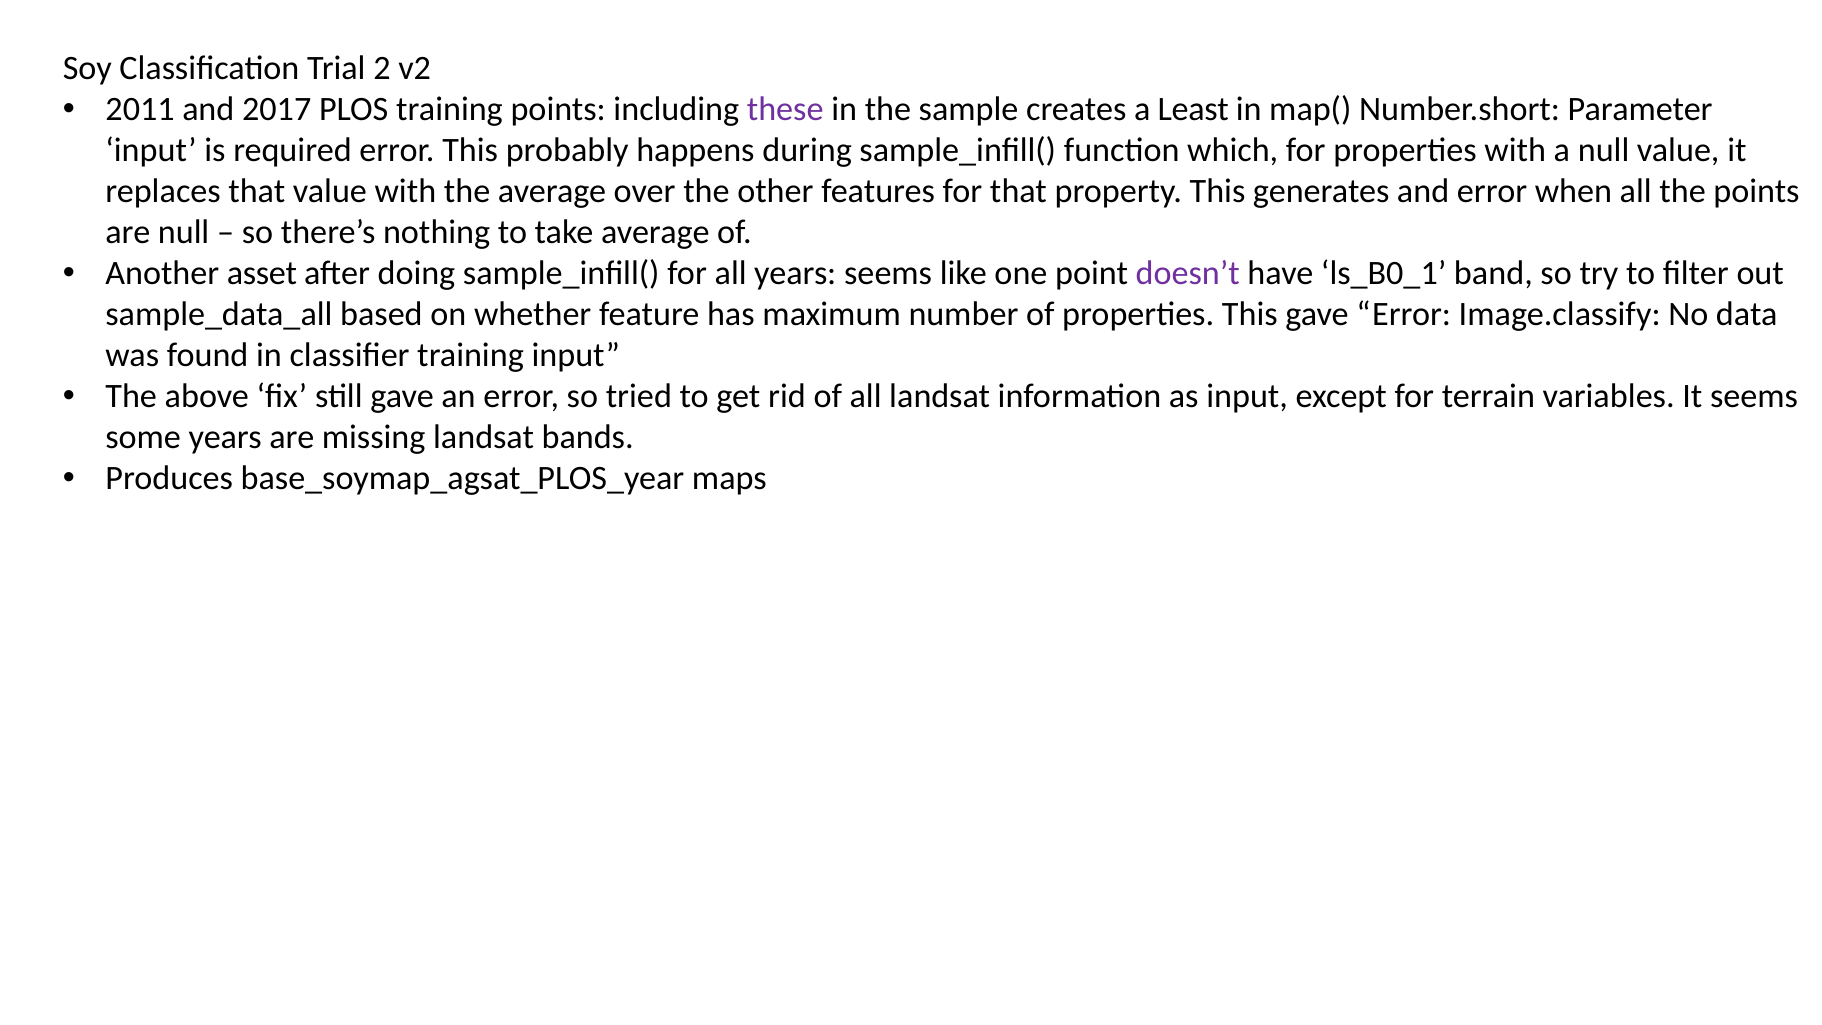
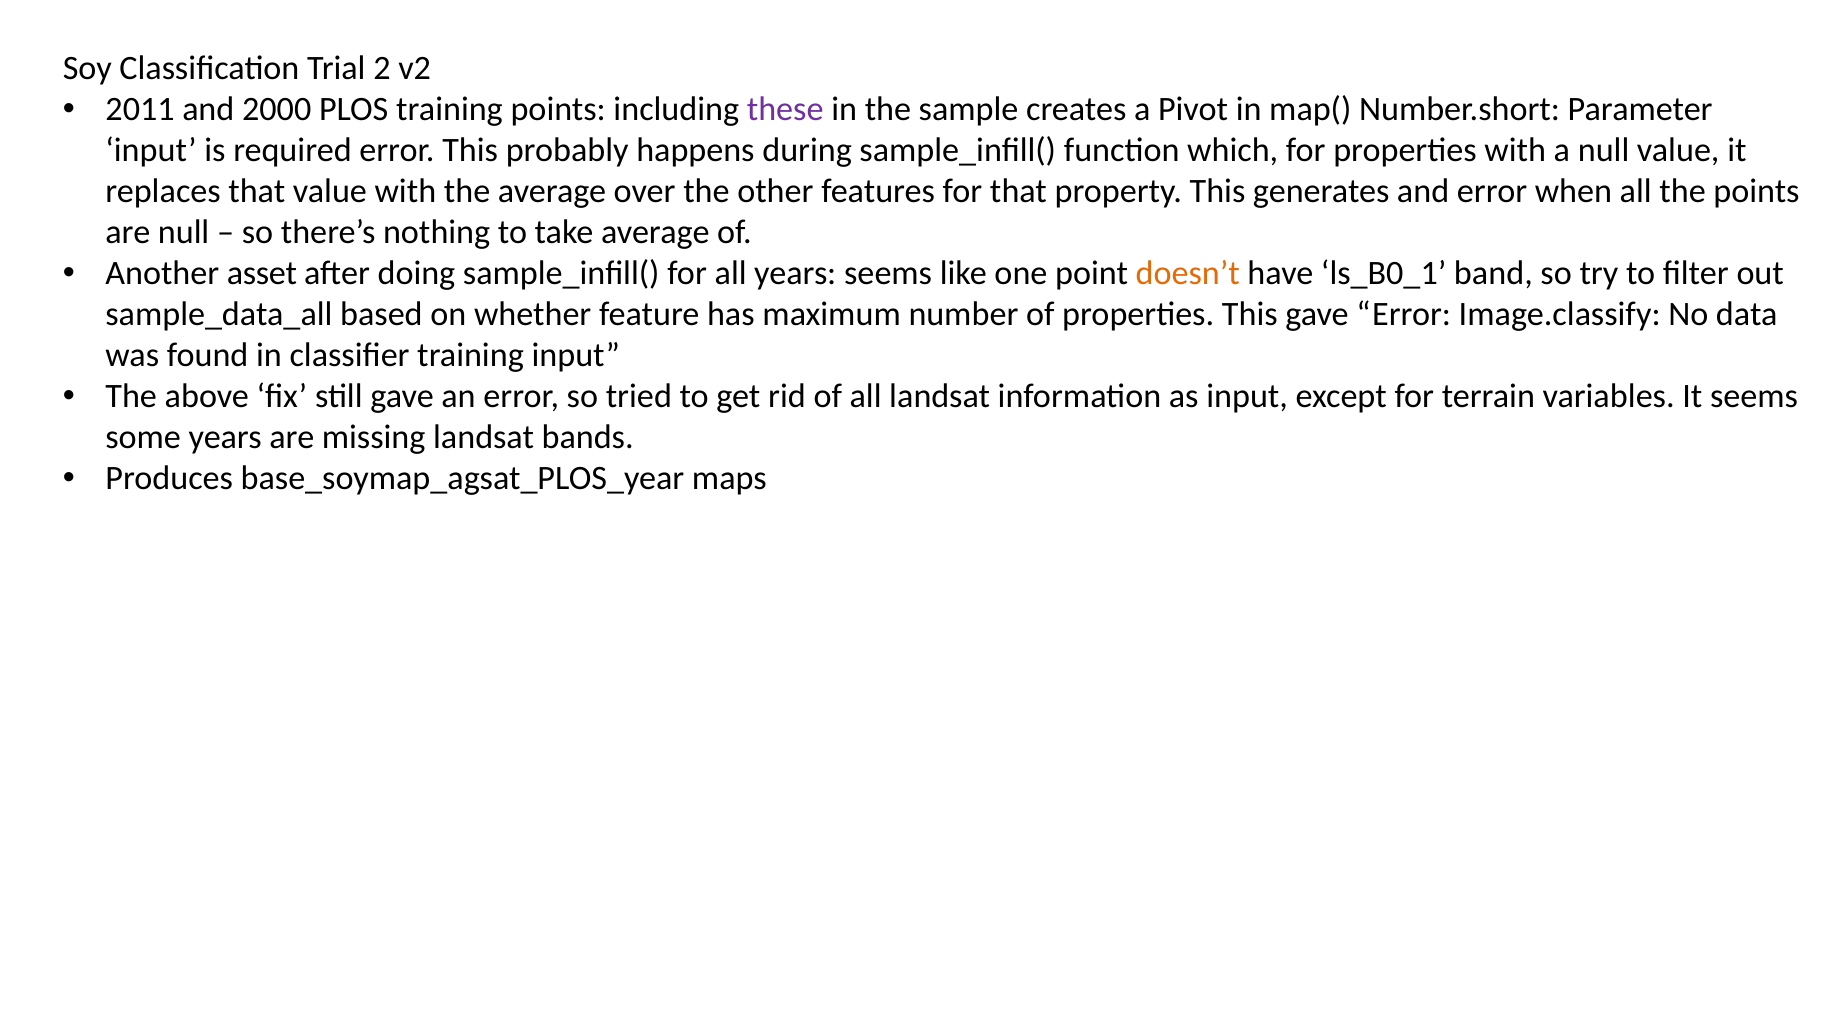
2017: 2017 -> 2000 (277, 110)
Least: Least -> Pivot (1193, 110)
doesn’t colour: purple -> orange (1188, 274)
